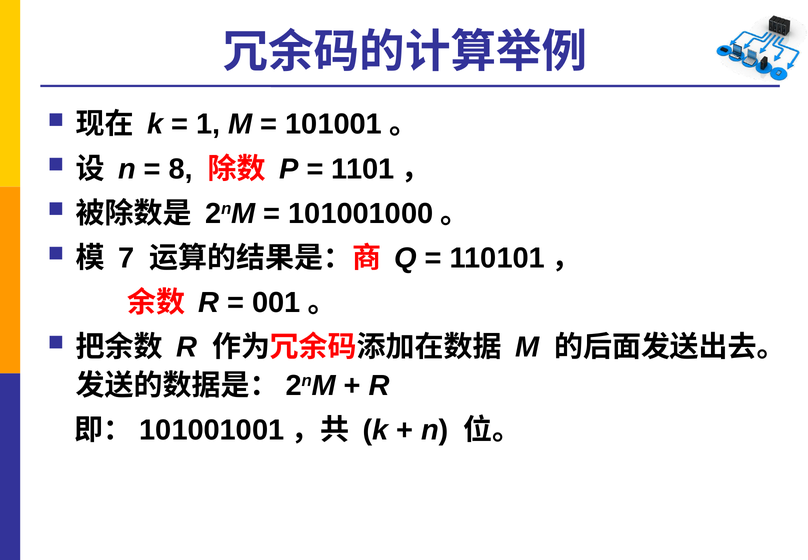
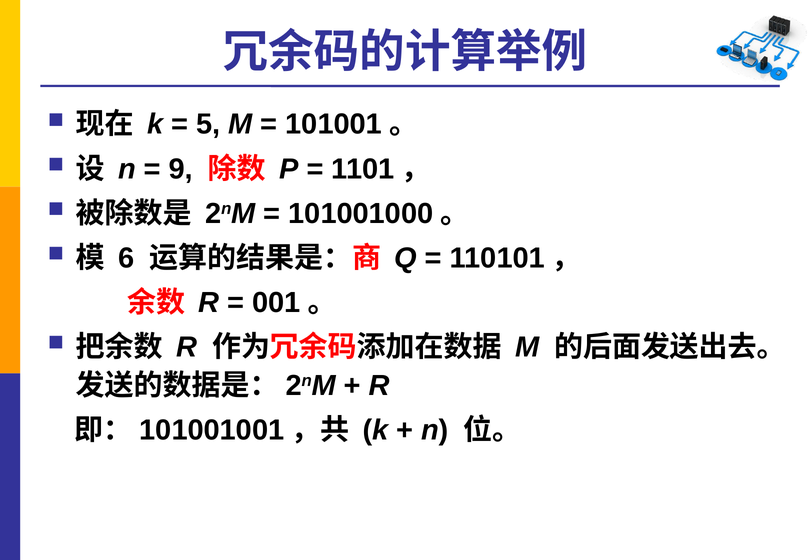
1: 1 -> 5 (208, 124)
8: 8 -> 9 (181, 169)
7: 7 -> 6 (126, 258)
